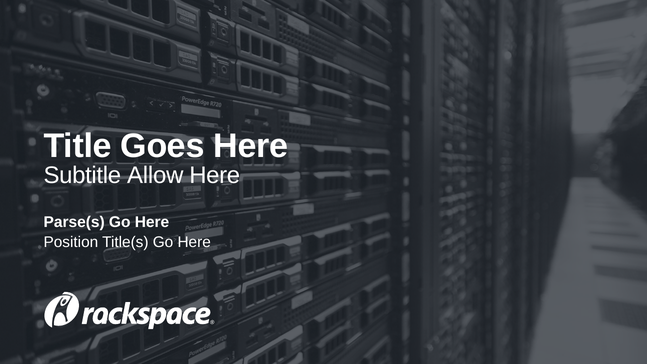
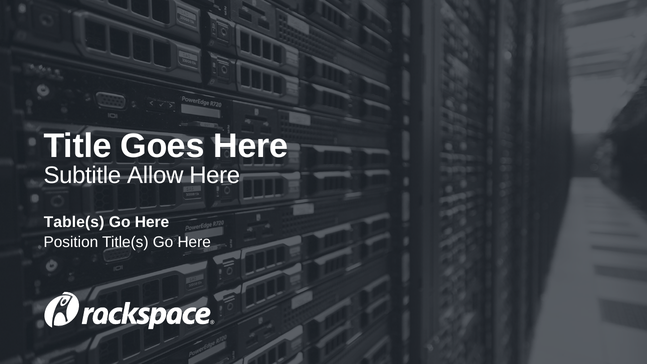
Parse(s: Parse(s -> Table(s (74, 222)
